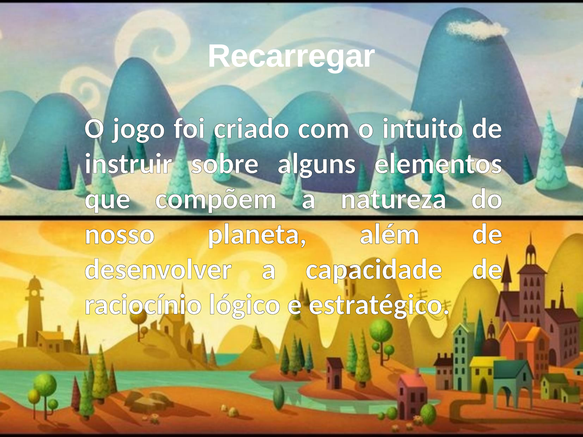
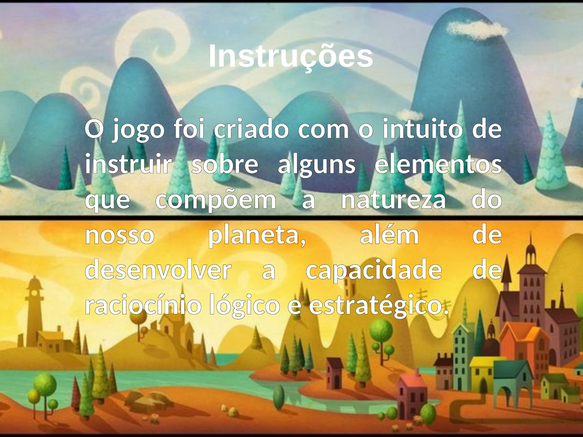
Recarregar: Recarregar -> Instruções (291, 56)
